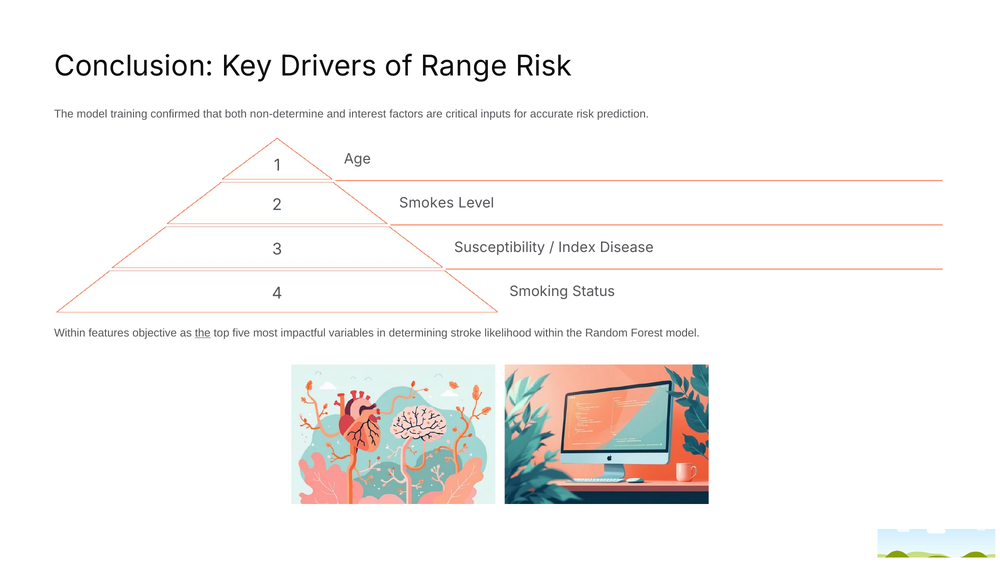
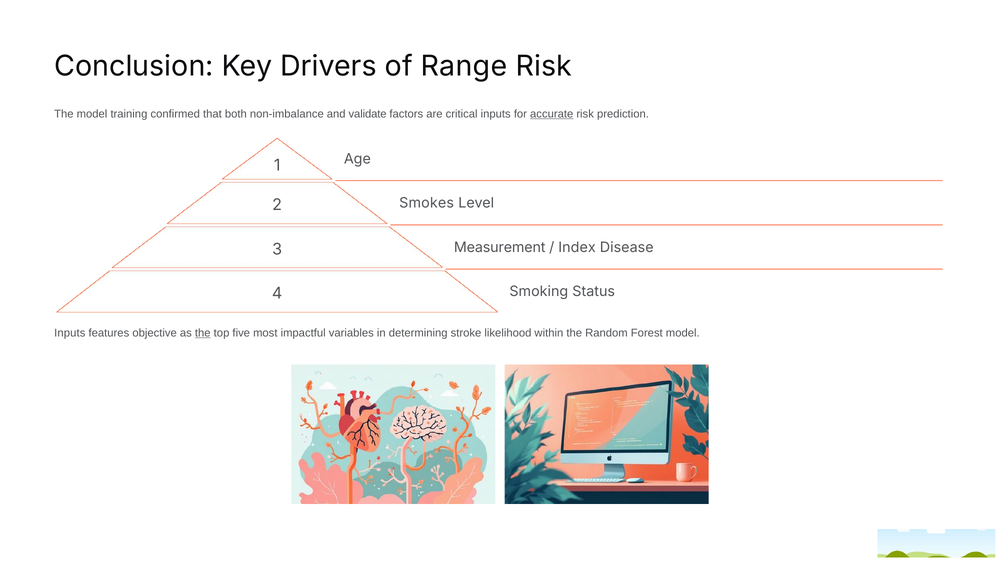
non-determine: non-determine -> non-imbalance (287, 114)
interest: interest -> validate (368, 114)
accurate underline: none -> present (552, 114)
Susceptibility: Susceptibility -> Measurement (500, 248)
Within: Within -> Inputs (70, 333)
